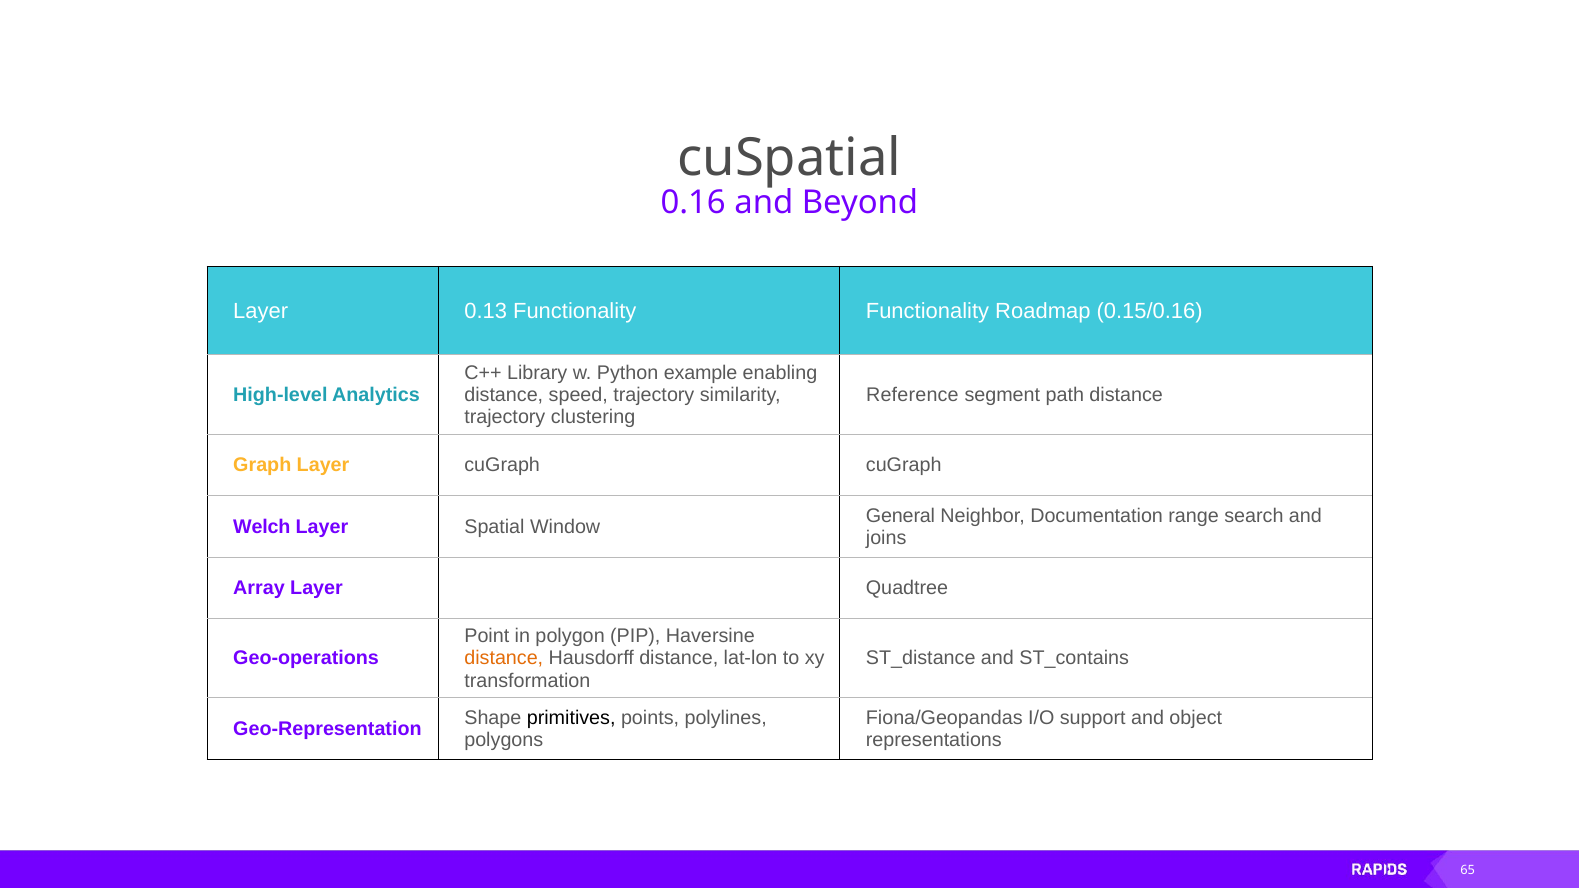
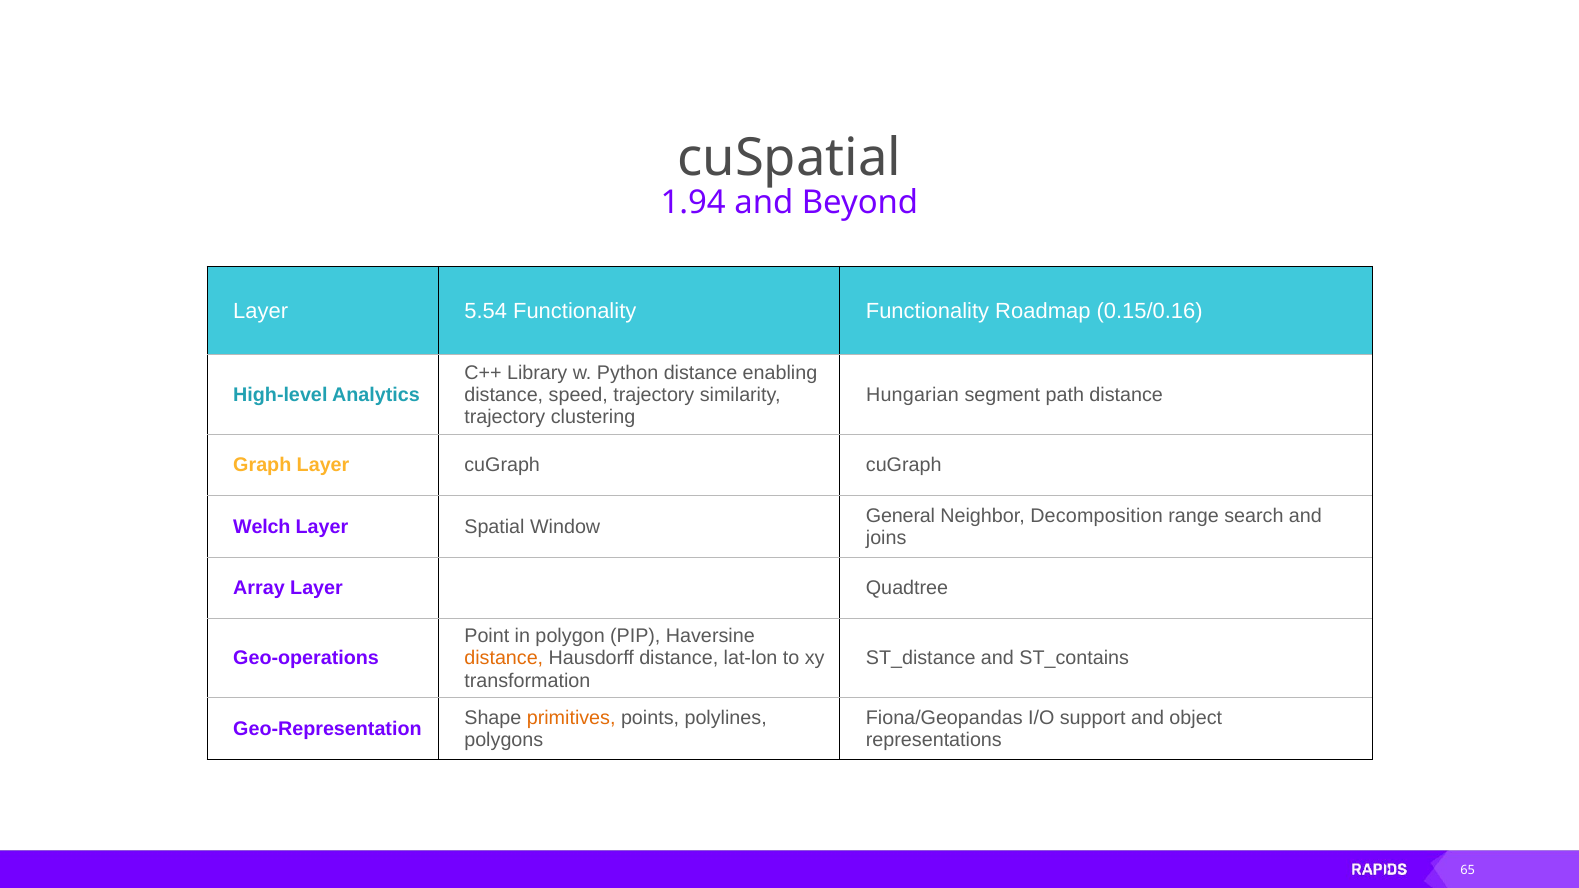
0.16: 0.16 -> 1.94 (693, 203)
0.13: 0.13 -> 5.54 (486, 311)
Python example: example -> distance (701, 373)
Reference: Reference -> Hungarian (912, 395)
Documentation: Documentation -> Decomposition (1097, 516)
primitives colour: black -> orange (571, 718)
